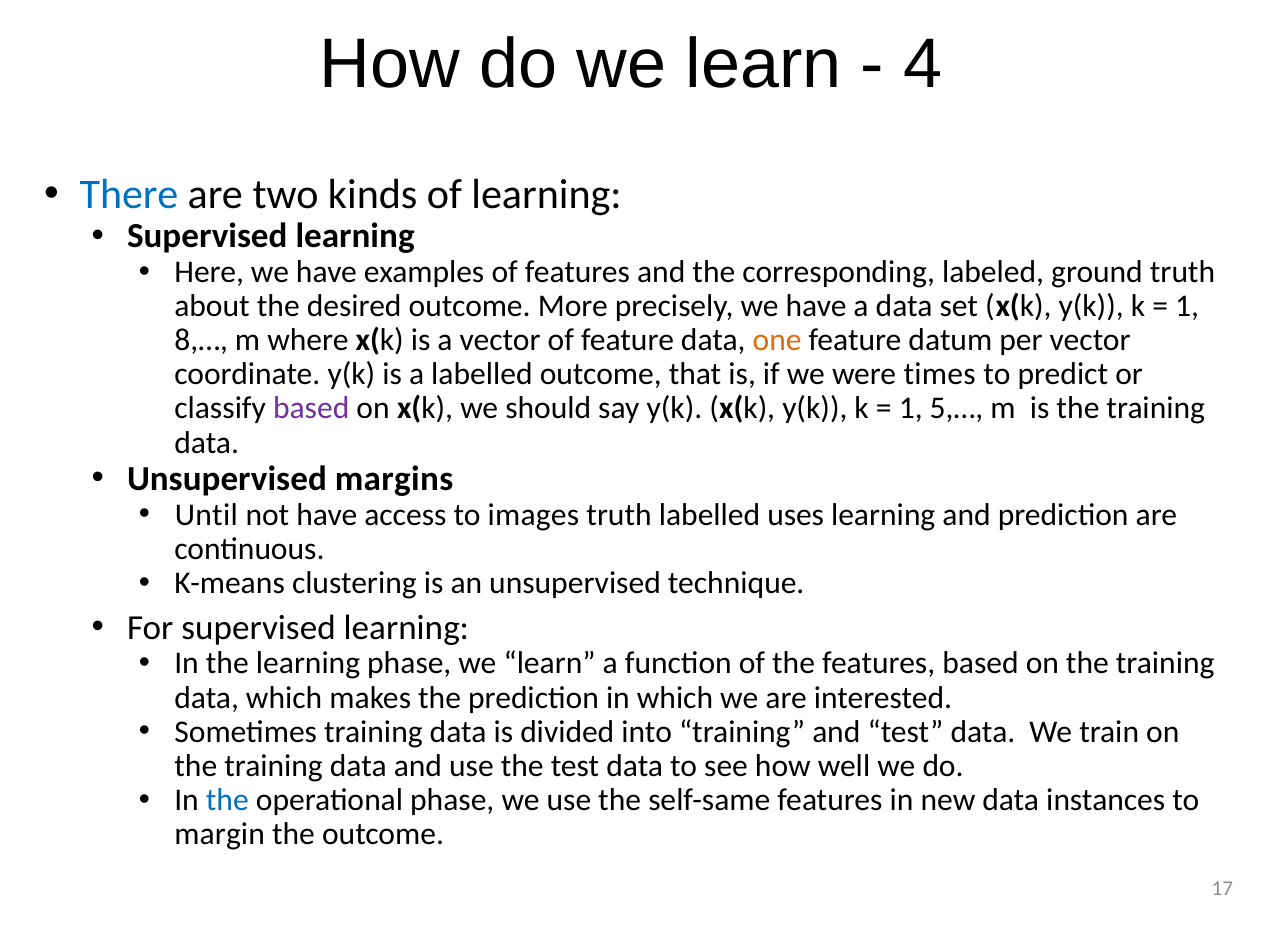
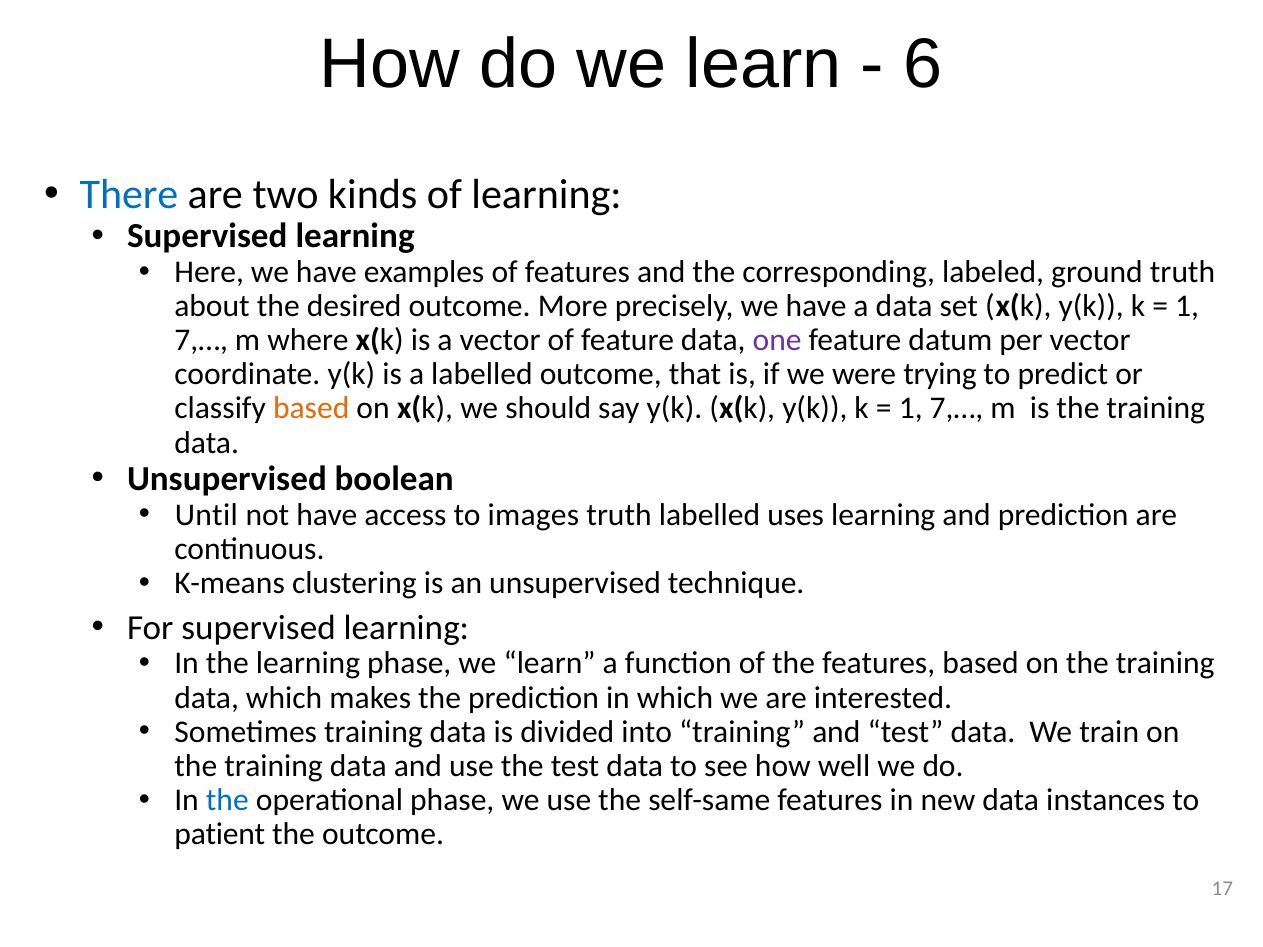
4: 4 -> 6 (923, 65)
8,…: 8,… -> 7,… (201, 340)
one colour: orange -> purple (777, 340)
times: times -> trying (940, 375)
based colour: purple -> orange (311, 409)
5,…: 5,… -> 7,… (956, 409)
margins: margins -> boolean (394, 479)
margin: margin -> patient (220, 834)
